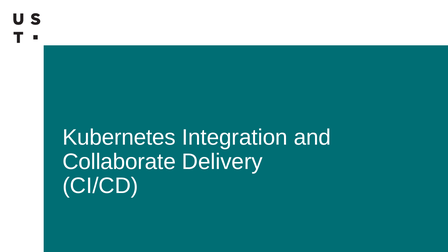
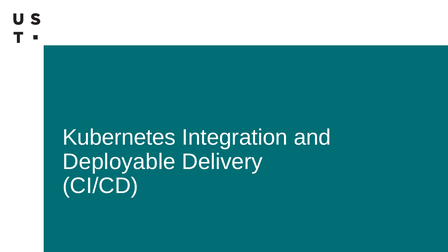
Collaborate: Collaborate -> Deployable (119, 162)
